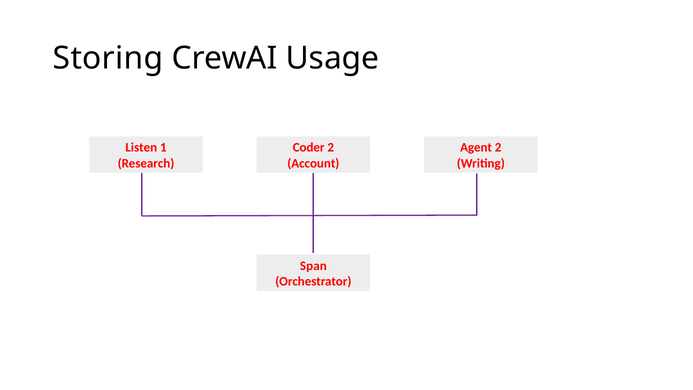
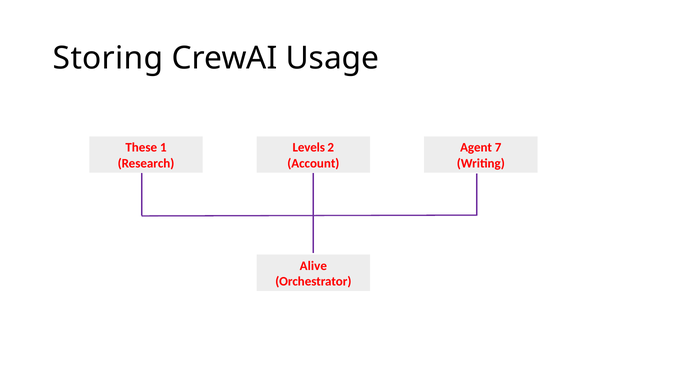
Listen: Listen -> These (141, 148)
Coder: Coder -> Levels (309, 148)
Agent 2: 2 -> 7 (498, 148)
Span: Span -> Alive (313, 266)
